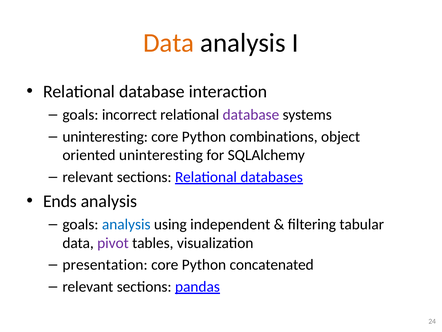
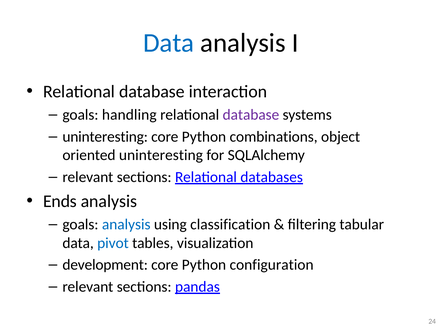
Data colour: orange -> blue (169, 43)
incorrect: incorrect -> handling (129, 115)
independent: independent -> classification (230, 224)
pivot colour: purple -> blue (113, 243)
presentation: presentation -> development (105, 265)
concatenated: concatenated -> configuration (272, 265)
